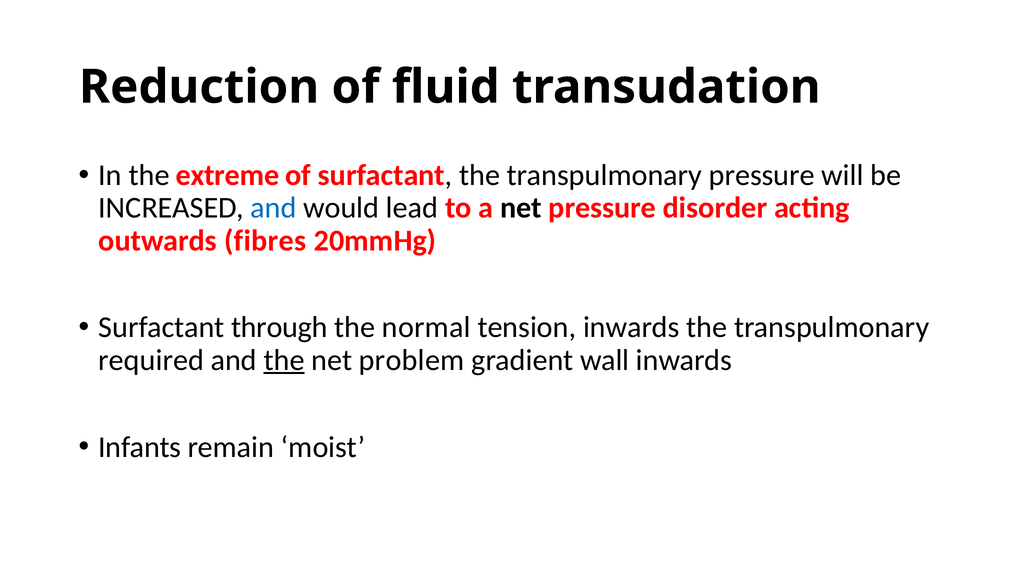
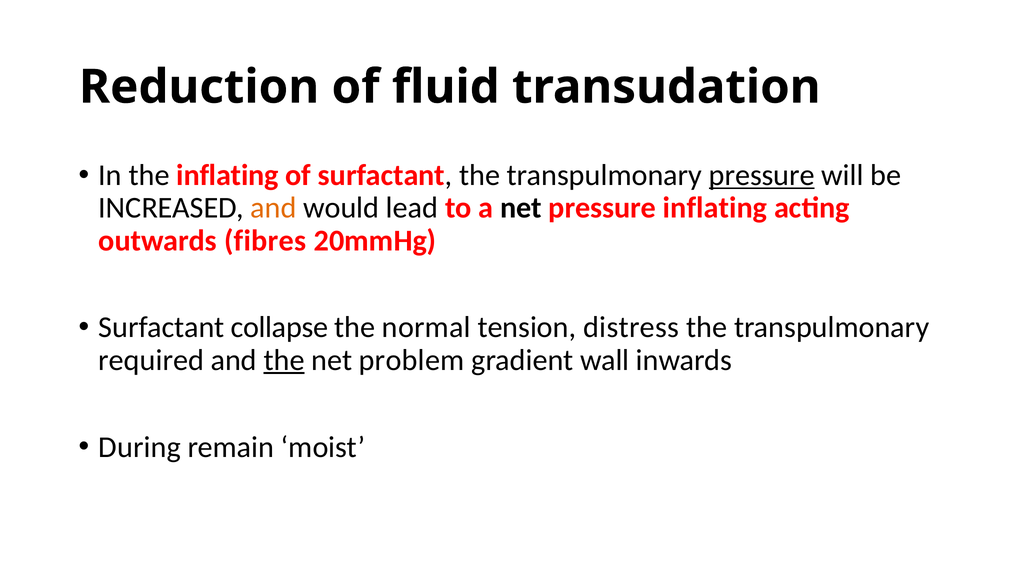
the extreme: extreme -> inflating (227, 175)
pressure underline: none -> present (762, 175)
and colour: blue -> orange (273, 208)
pressure disorder: disorder -> inflating (715, 208)
through: through -> collapse (279, 327)
tension inwards: inwards -> distress (631, 327)
Infants: Infants -> During (140, 447)
